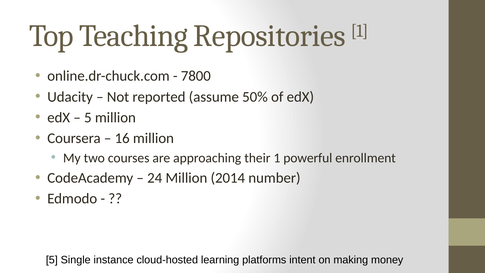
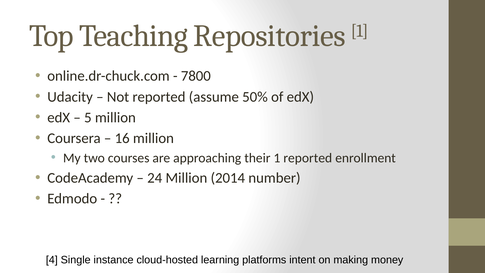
1 powerful: powerful -> reported (308, 158)
5: 5 -> 4 (52, 260)
